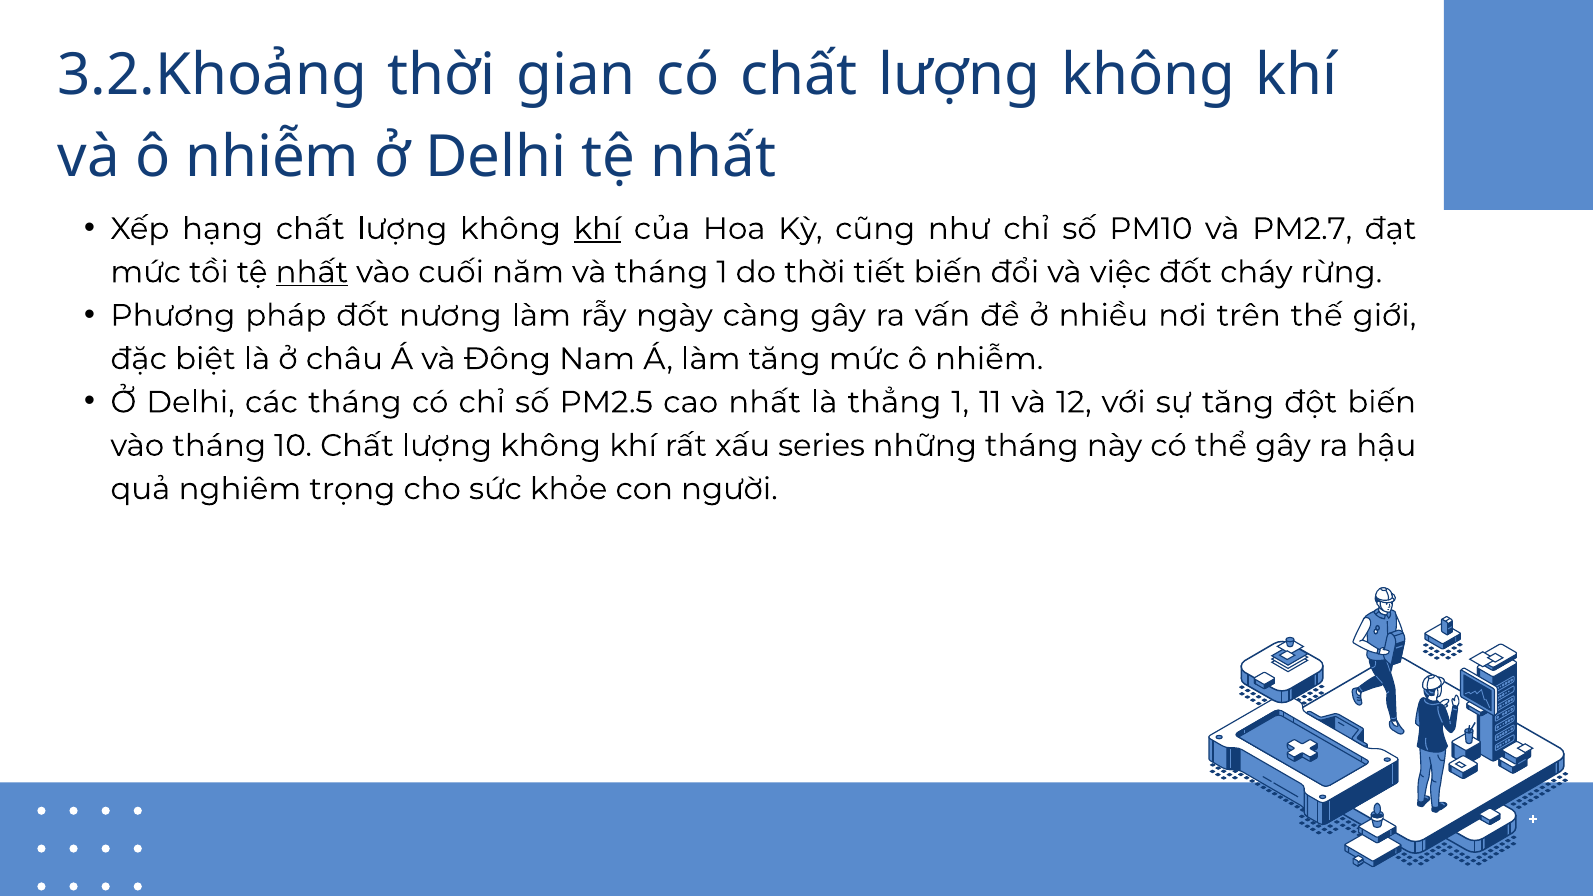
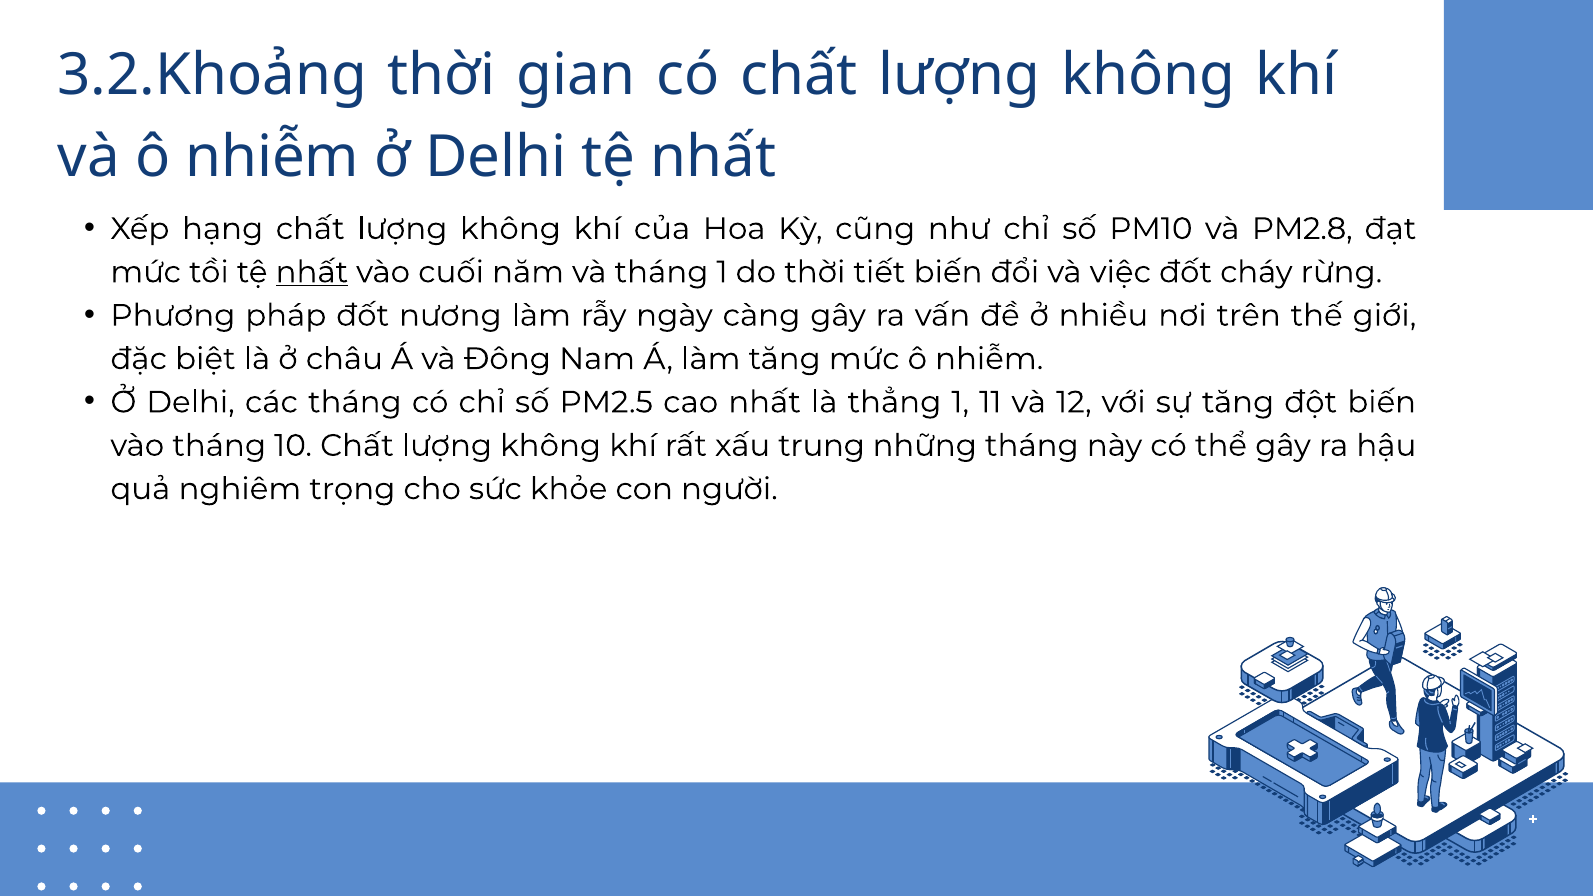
khí underline: present -> none (597, 229)
PM2.7: PM2.7 -> PM2.8 (1302, 229)
series: series -> trung (822, 446)
